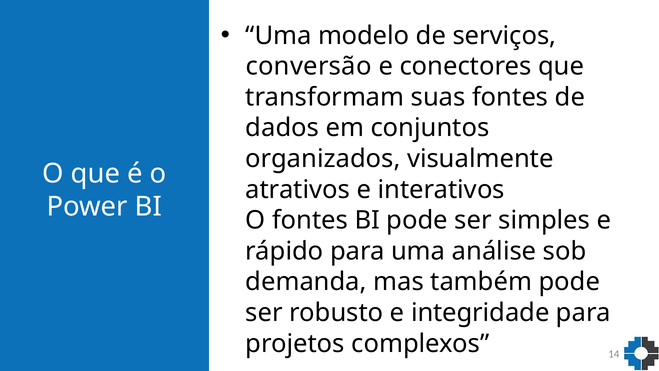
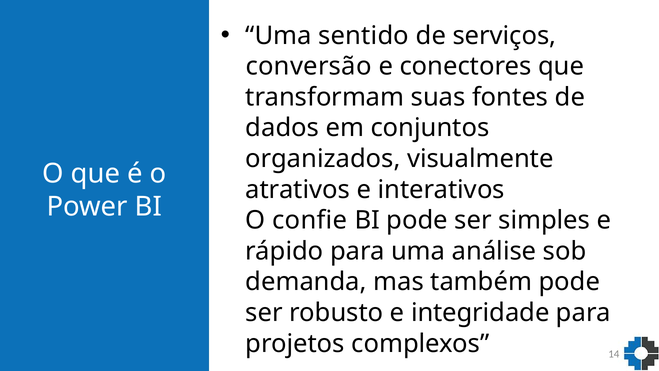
modelo: modelo -> sentido (364, 36)
O fontes: fontes -> confie (310, 220)
